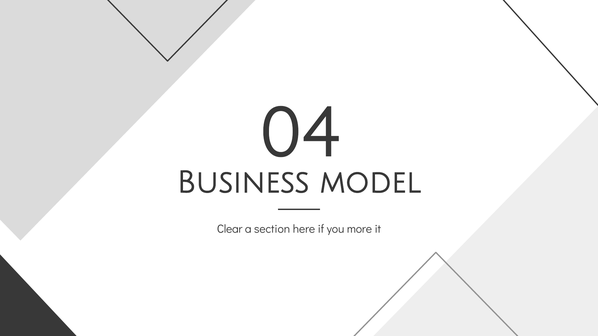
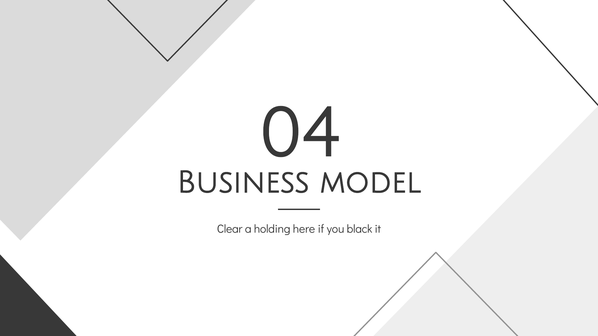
section: section -> holding (272, 229)
more: more -> black (359, 229)
